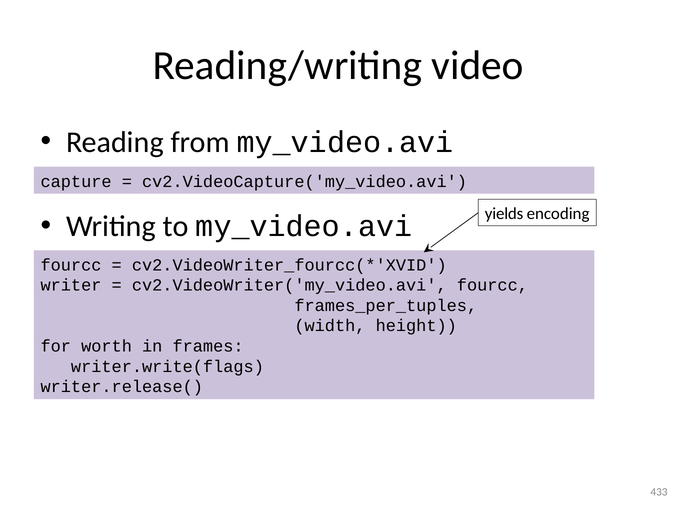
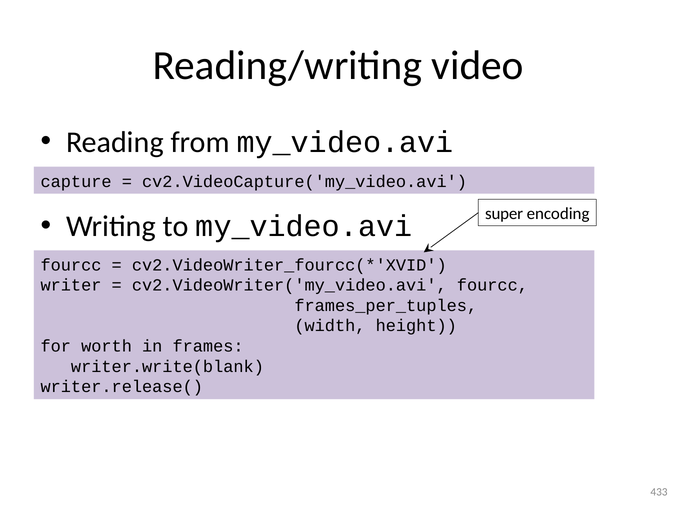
yields: yields -> super (504, 214)
writer.write(flags: writer.write(flags -> writer.write(blank (167, 366)
